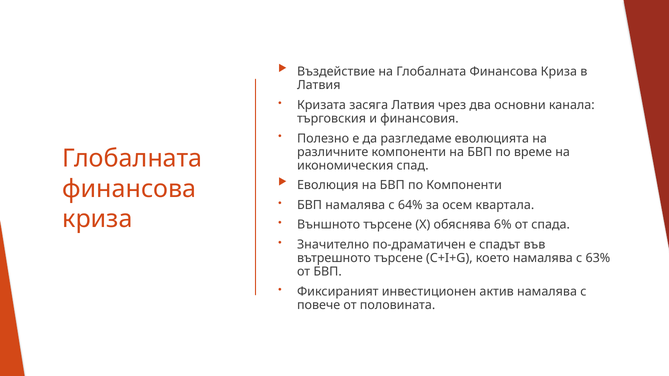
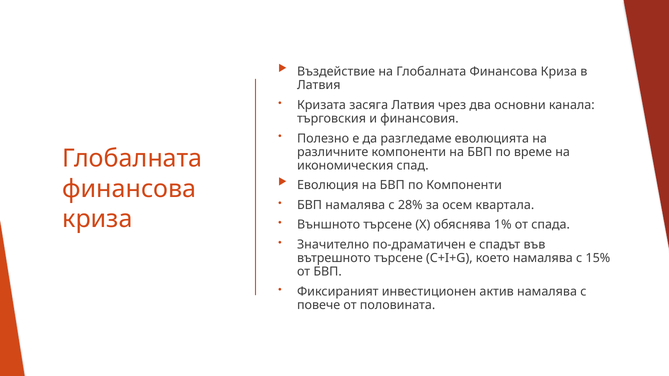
64%: 64% -> 28% (410, 205)
6%: 6% -> 1% (503, 225)
63%: 63% -> 15% (598, 258)
